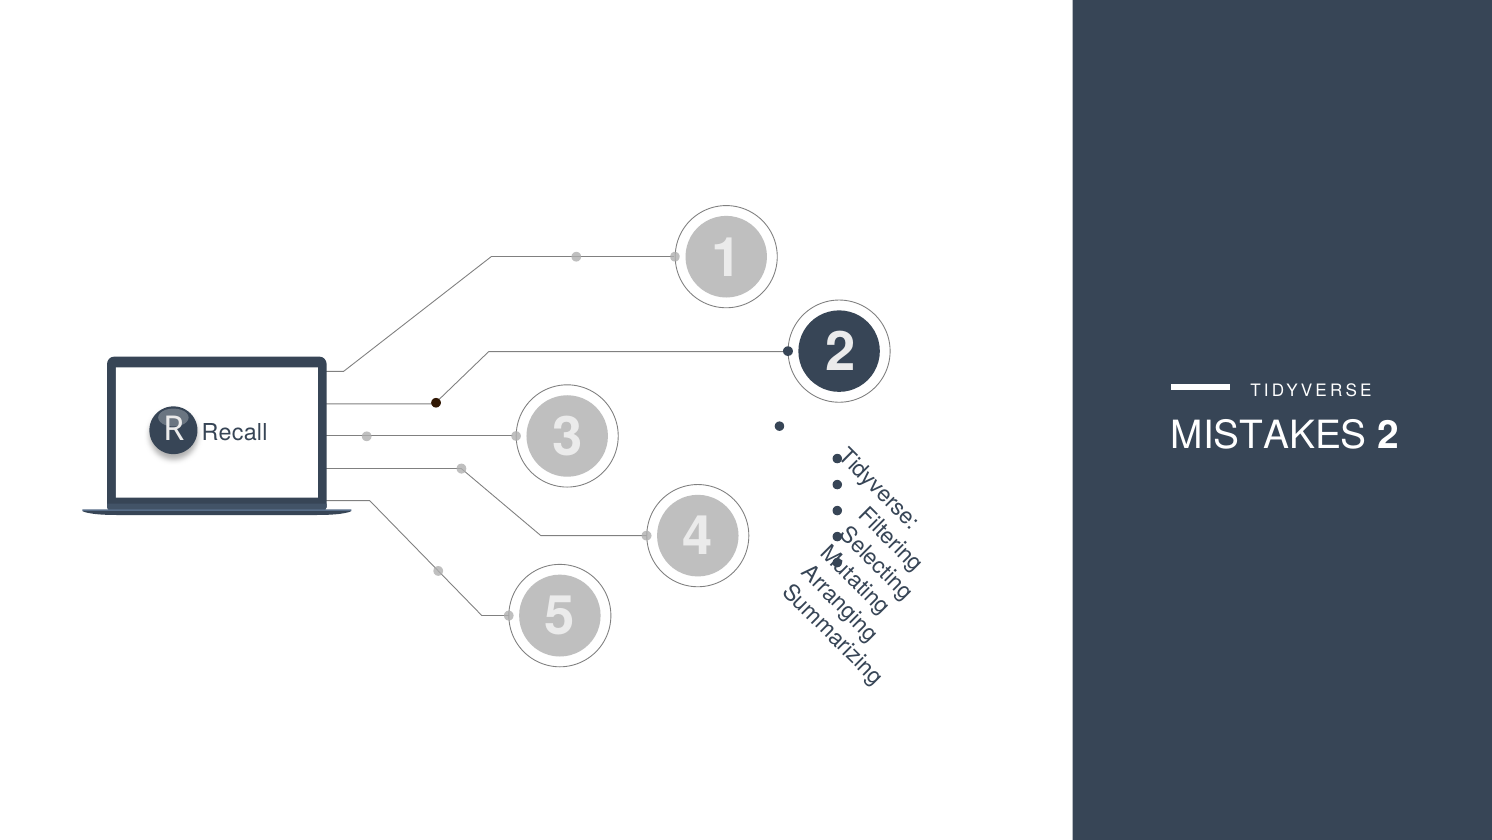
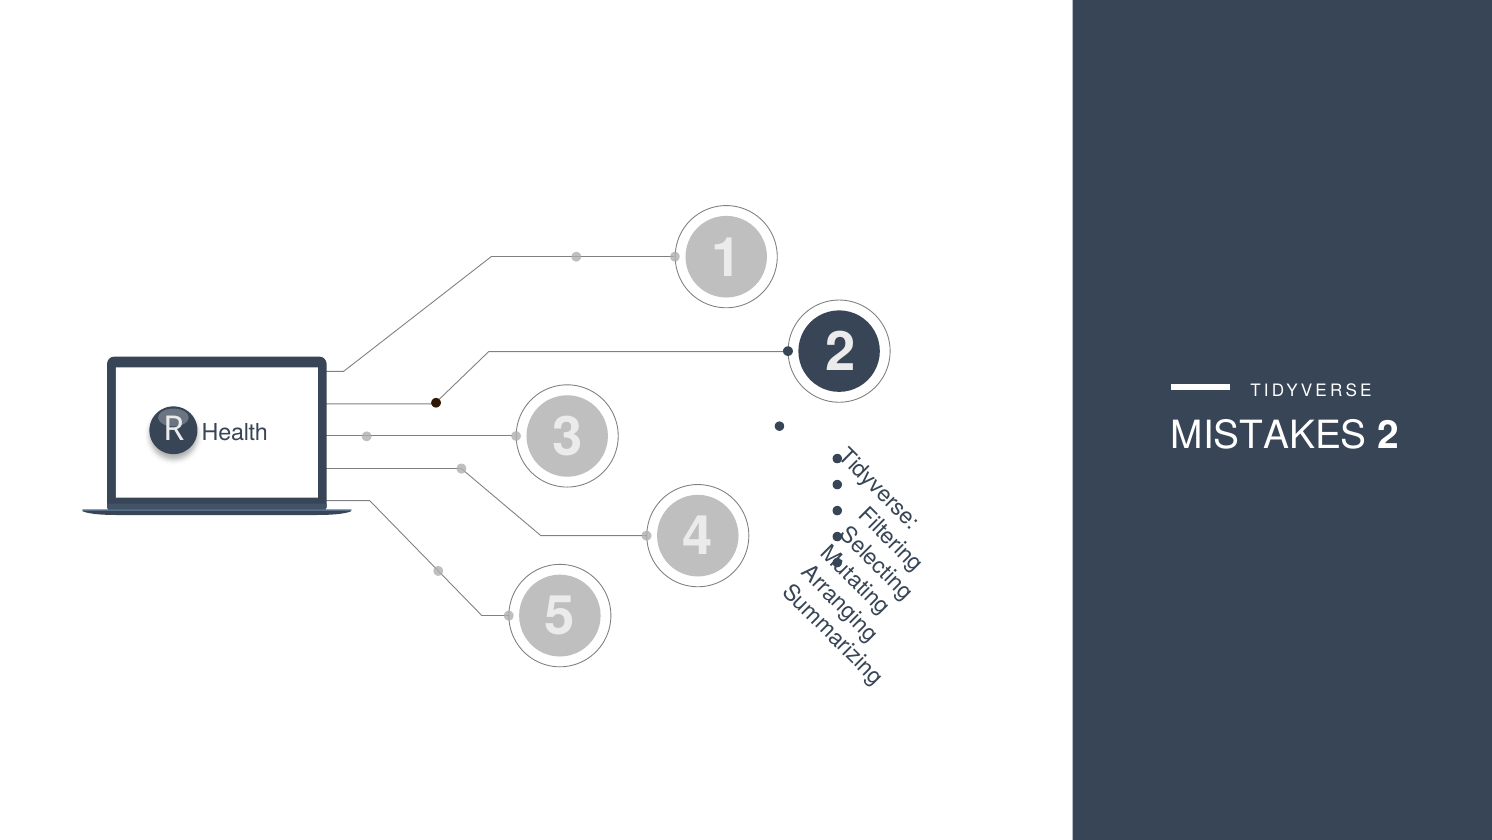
Recall: Recall -> Health (235, 432)
